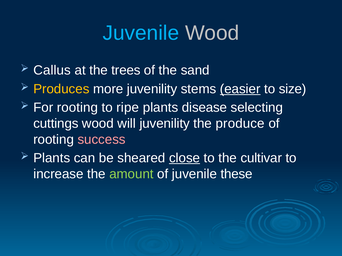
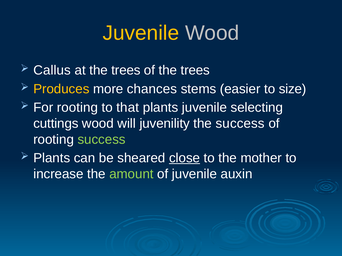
Juvenile colour: light blue -> yellow (141, 33)
of the sand: sand -> trees (195, 70)
more juvenility: juvenility -> chances (152, 89)
easier underline: present -> none (240, 89)
ripe: ripe -> that (128, 108)
plants disease: disease -> juvenile (204, 108)
the produce: produce -> success (240, 124)
success colour: pink -> light green (102, 140)
cultivar: cultivar -> mother (261, 158)
these: these -> auxin (237, 174)
